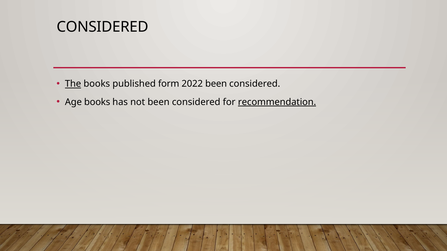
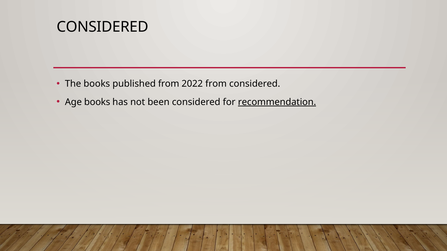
The underline: present -> none (73, 84)
published form: form -> from (169, 84)
2022 been: been -> from (216, 84)
